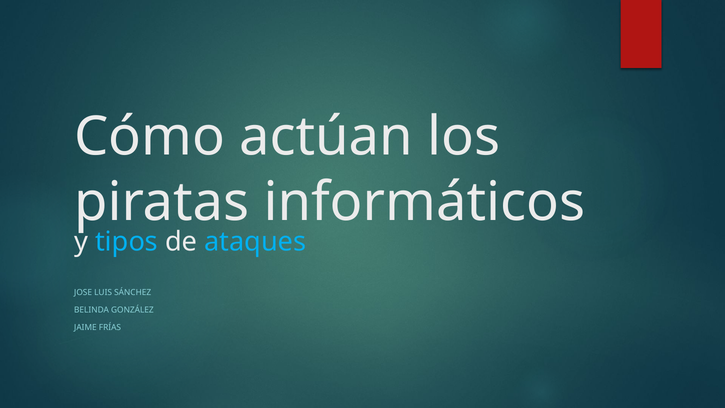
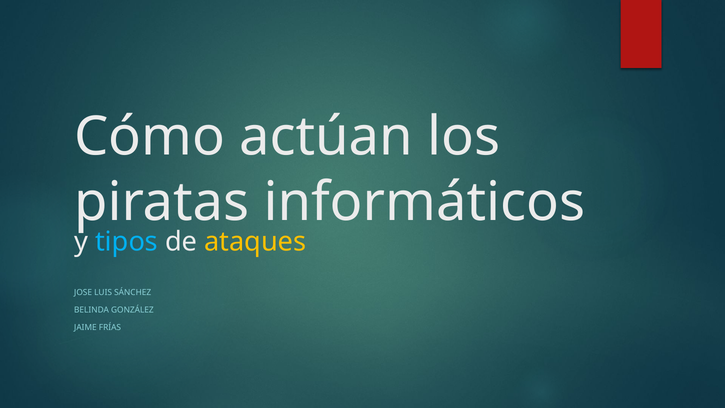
ataques colour: light blue -> yellow (255, 242)
